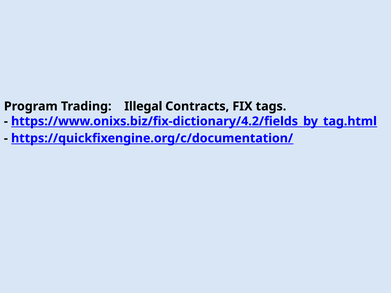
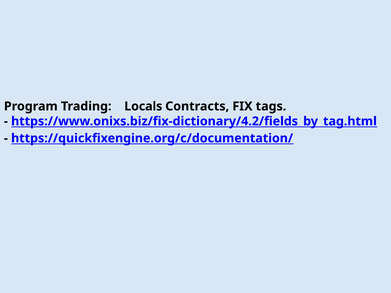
Illegal: Illegal -> Locals (143, 106)
